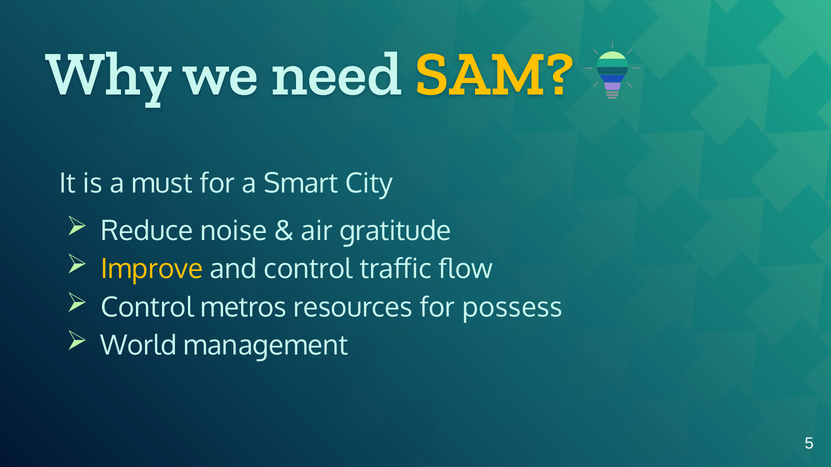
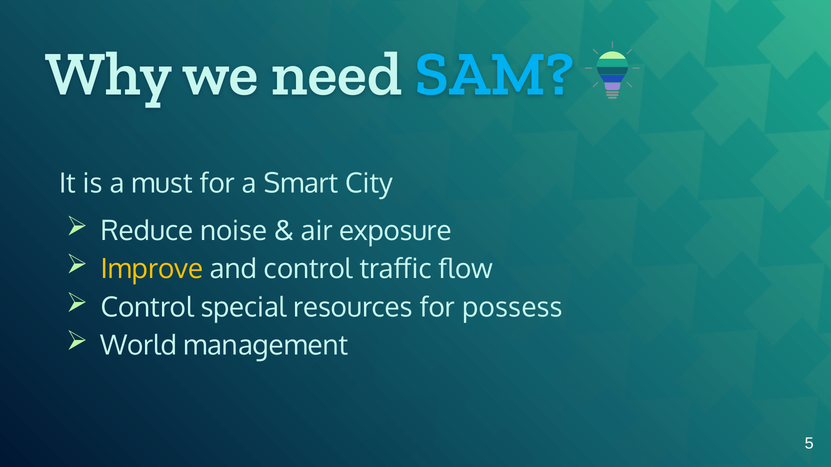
SAM colour: yellow -> light blue (495, 74)
gratitude: gratitude -> exposure (395, 231)
metros: metros -> special (244, 308)
